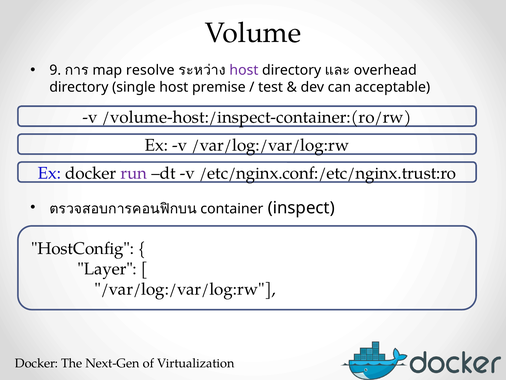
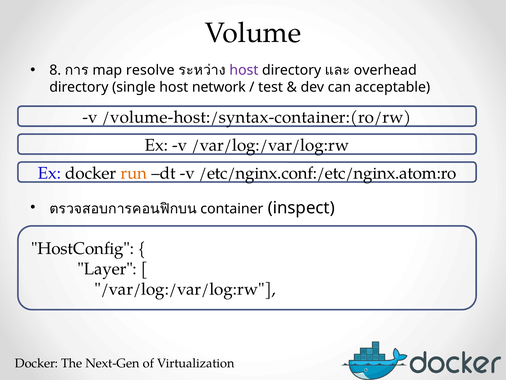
9: 9 -> 8 (55, 70)
premise: premise -> network (219, 87)
/volume-host:/inspect-container:(ro/rw: /volume-host:/inspect-container:(ro/rw -> /volume-host:/syntax-container:(ro/rw (257, 117)
run colour: purple -> orange (134, 173)
/etc/nginx.conf:/etc/nginx.trust:ro: /etc/nginx.conf:/etc/nginx.trust:ro -> /etc/nginx.conf:/etc/nginx.atom:ro (328, 173)
